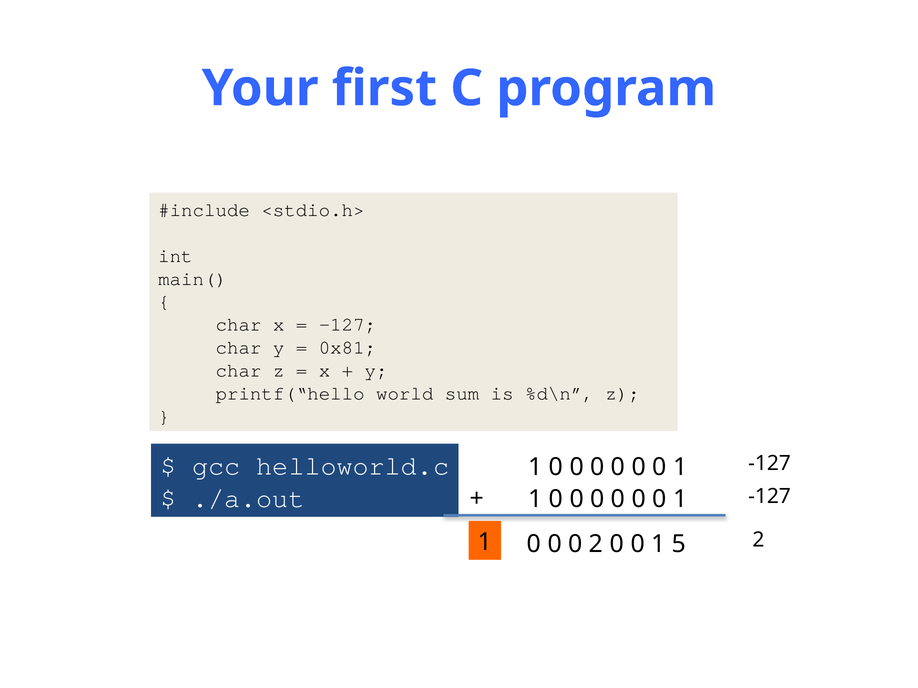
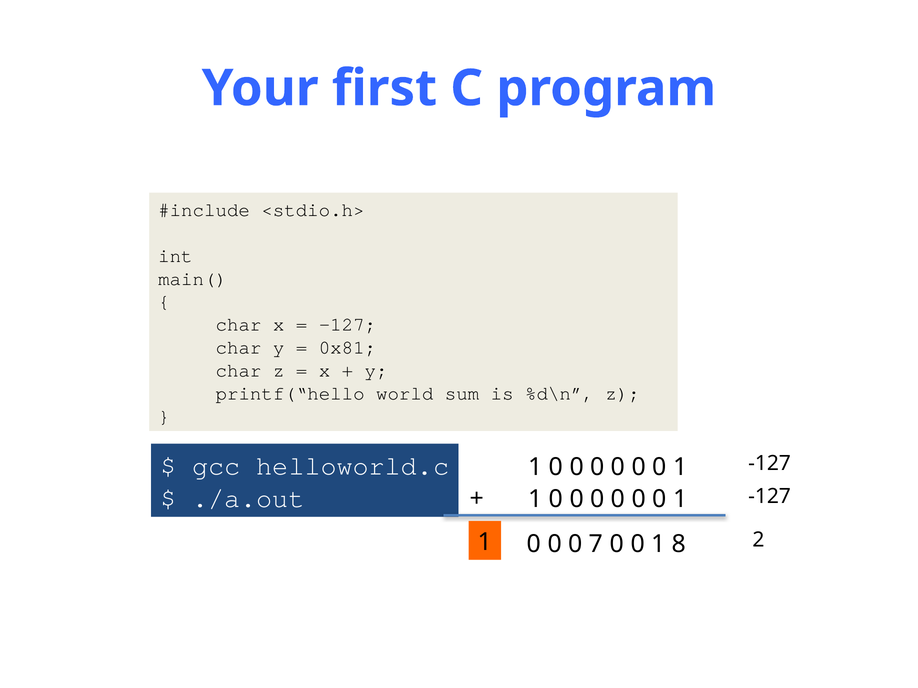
0 2: 2 -> 7 (596, 544)
5: 5 -> 8 (679, 544)
